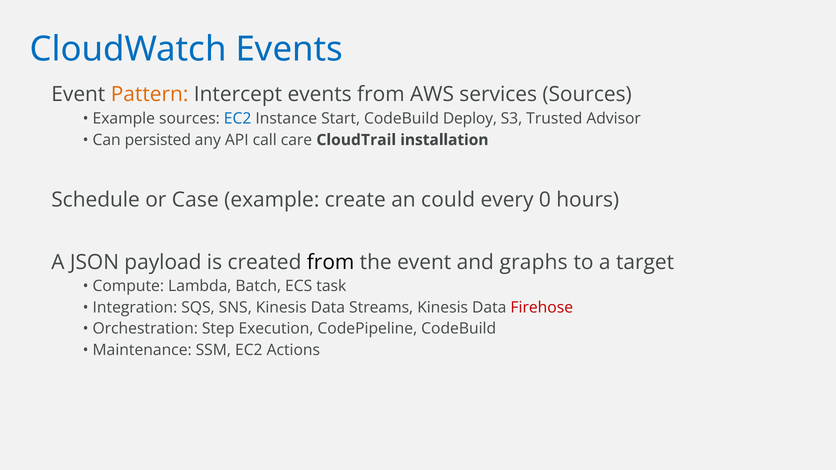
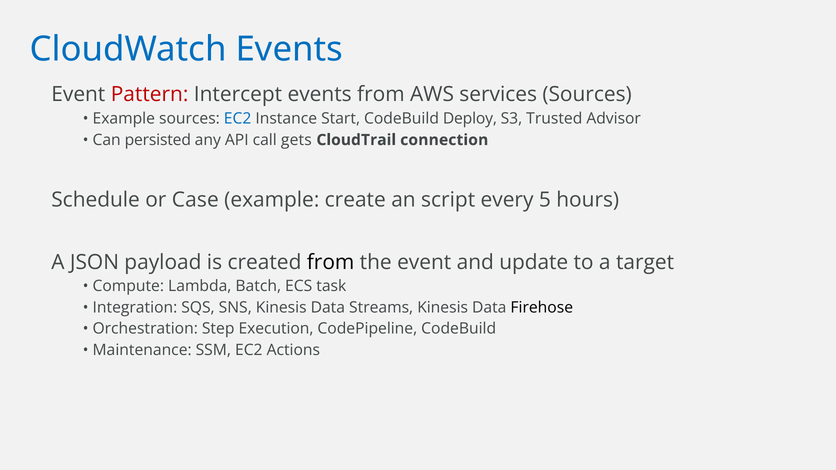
Pattern colour: orange -> red (150, 95)
care: care -> gets (296, 140)
installation: installation -> connection (444, 140)
could: could -> script (448, 200)
0: 0 -> 5 (545, 200)
graphs: graphs -> update (534, 262)
Firehose colour: red -> black (542, 308)
